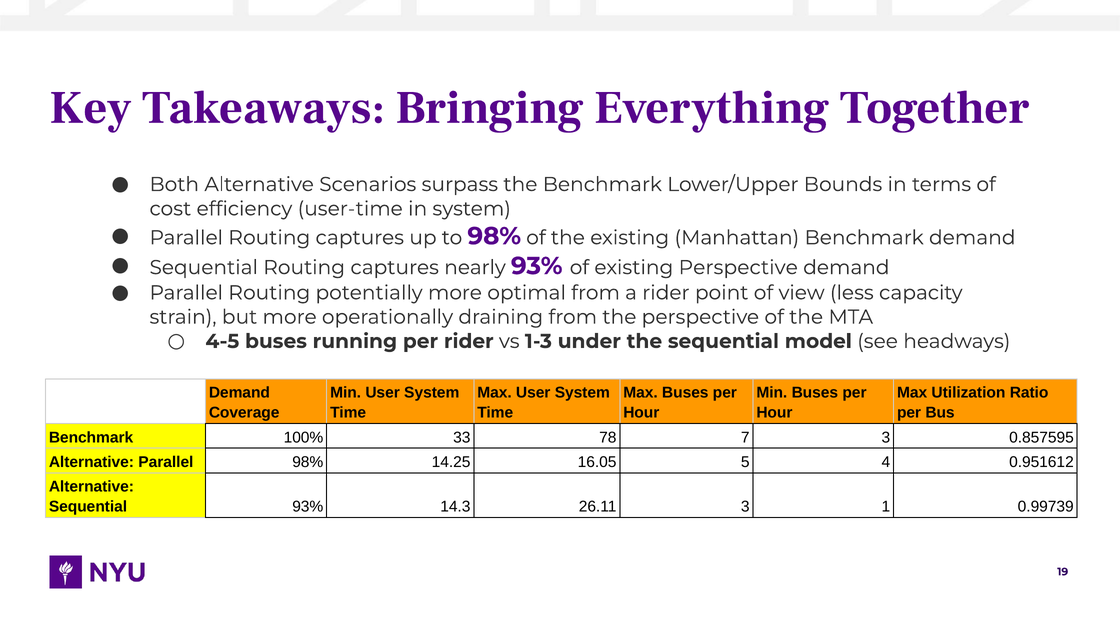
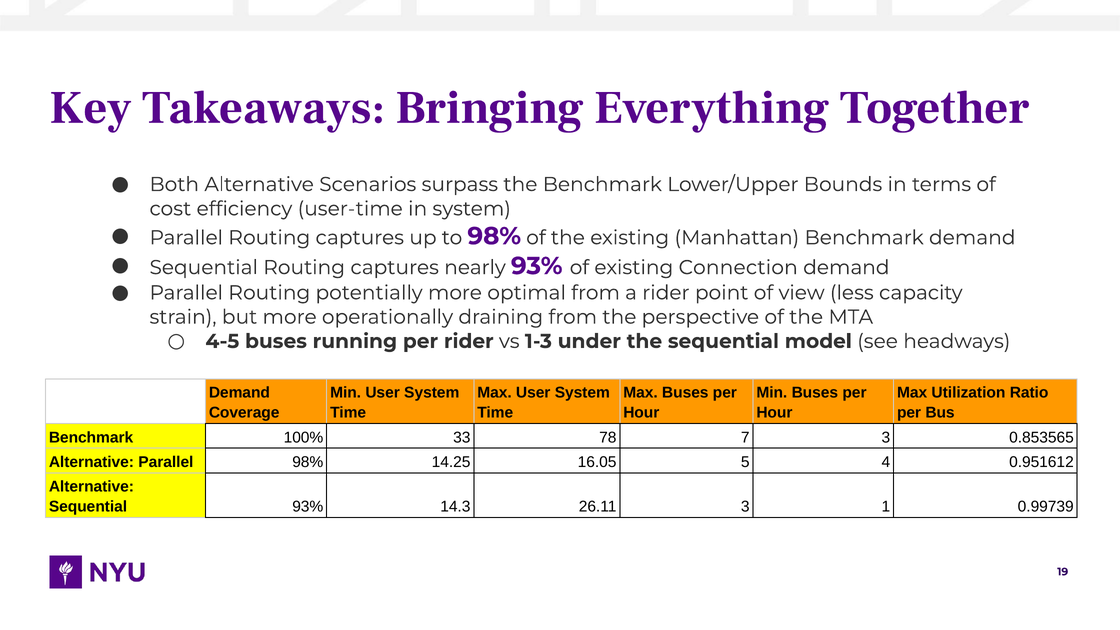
existing Perspective: Perspective -> Connection (738, 268)
0.857595: 0.857595 -> 0.853565 (1042, 437)
